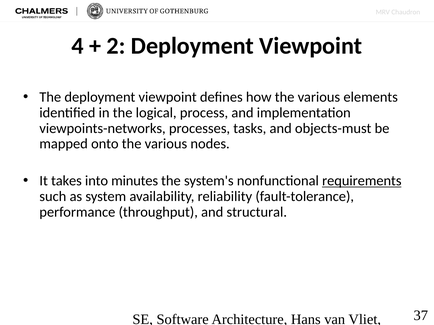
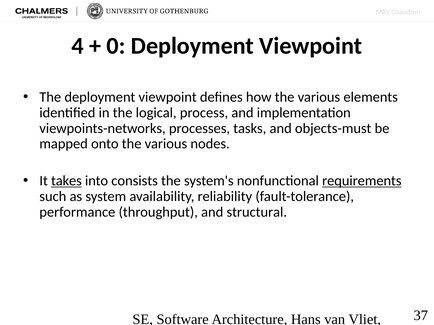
2: 2 -> 0 (116, 46)
takes underline: none -> present (66, 181)
minutes: minutes -> consists (135, 181)
